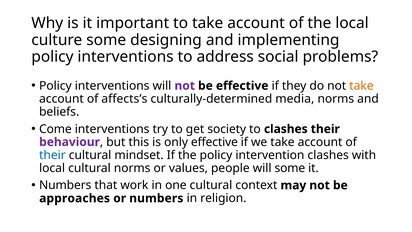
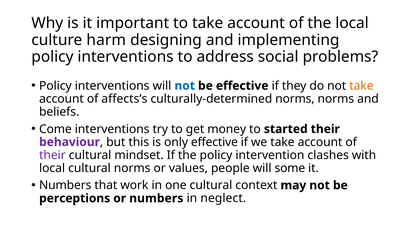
culture some: some -> harm (106, 40)
not colour: purple -> blue (185, 86)
culturally-determined media: media -> norms (295, 99)
society: society -> money (227, 129)
to clashes: clashes -> started (286, 129)
their colour: blue -> purple (52, 155)
approaches: approaches -> perceptions (75, 198)
religion: religion -> neglect (223, 198)
